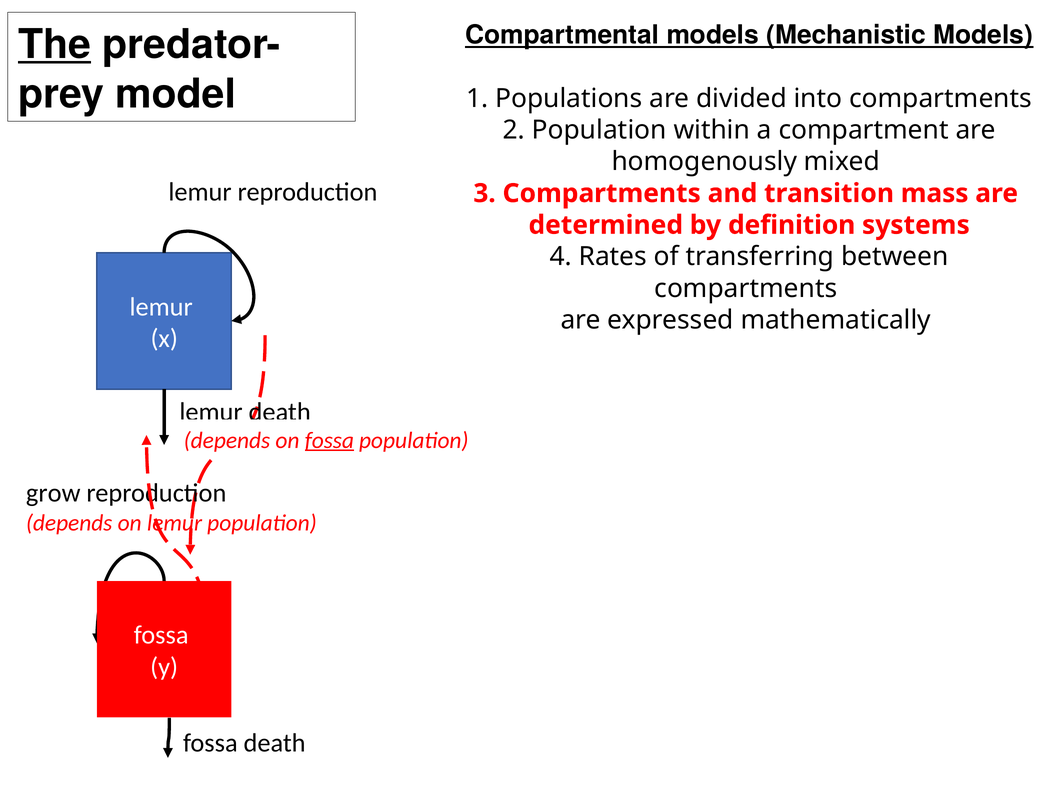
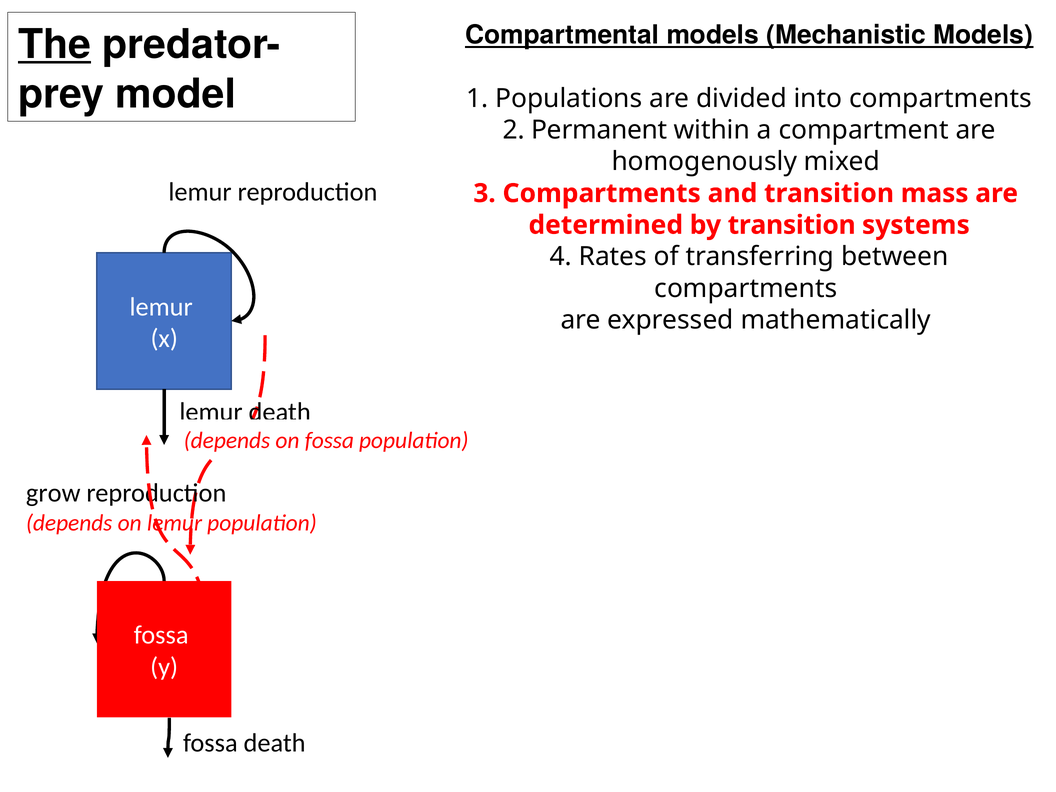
2 Population: Population -> Permanent (599, 130)
by definition: definition -> transition (792, 225)
fossa underline: present -> none (329, 440)
